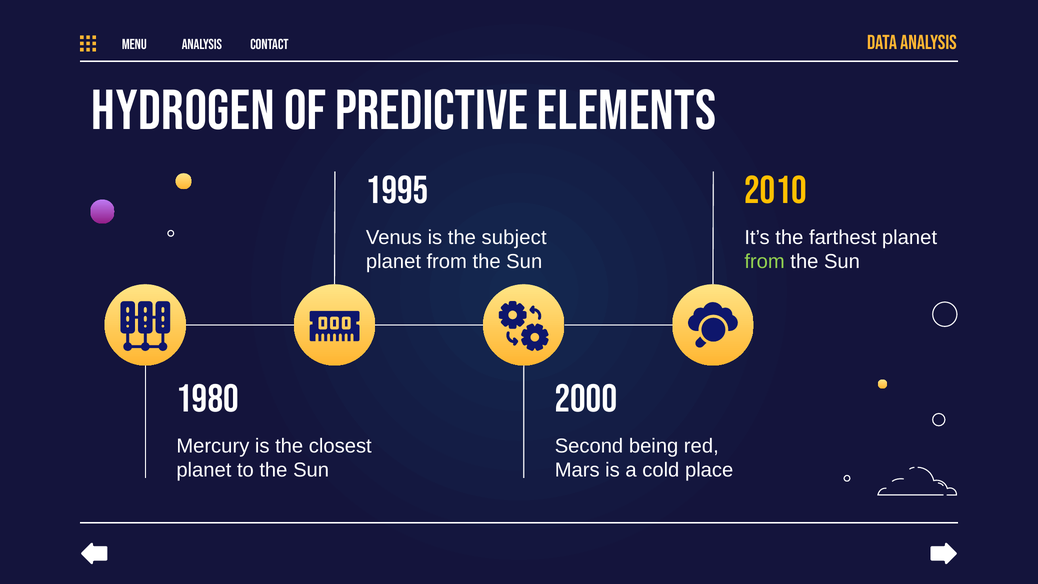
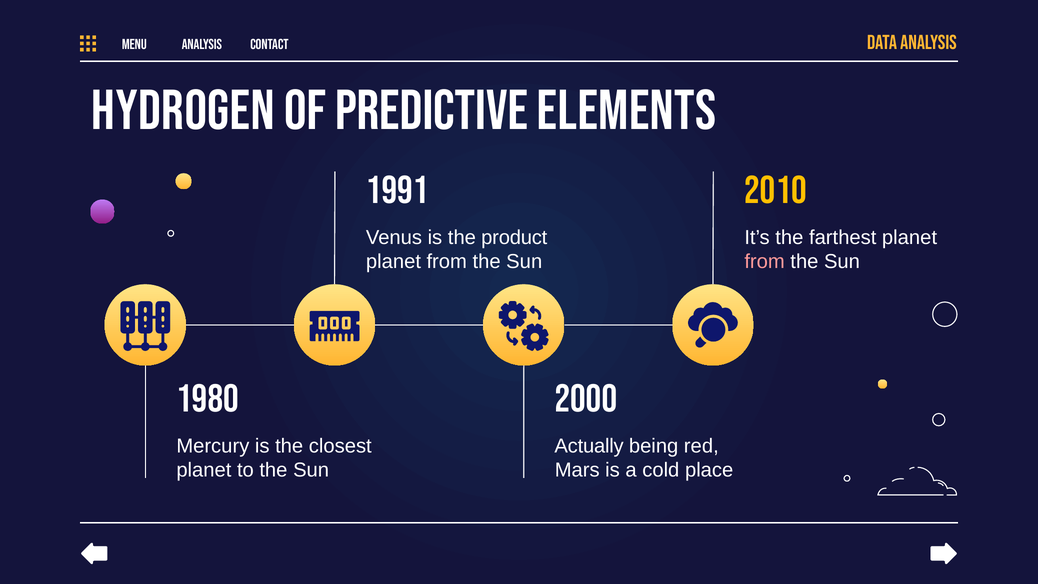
1995: 1995 -> 1991 (397, 190)
subject: subject -> product (514, 237)
from colour: light green -> pink (765, 262)
Second: Second -> Actually (589, 446)
